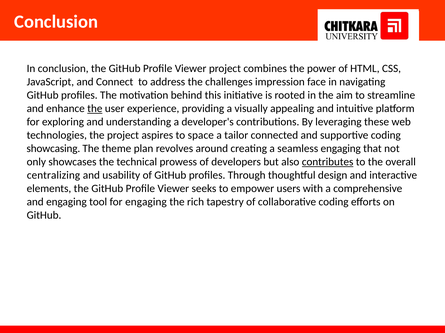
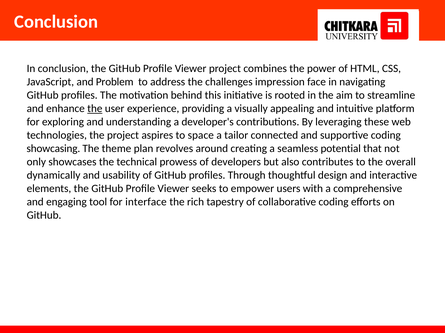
Connect: Connect -> Problem (115, 82)
seamless engaging: engaging -> potential (341, 149)
contributes underline: present -> none (328, 162)
centralizing: centralizing -> dynamically (54, 176)
for engaging: engaging -> interface (146, 202)
